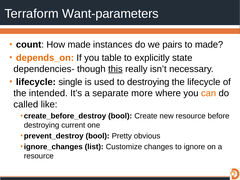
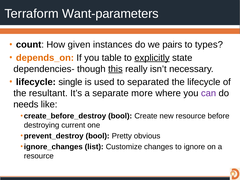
How made: made -> given (79, 45)
to made: made -> types (209, 45)
explicitly underline: none -> present (152, 58)
to destroying: destroying -> separated (148, 82)
intended: intended -> resultant (48, 93)
can colour: orange -> purple (209, 93)
called: called -> needs (26, 104)
